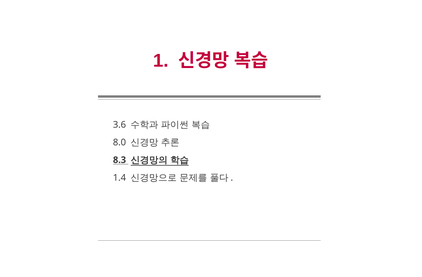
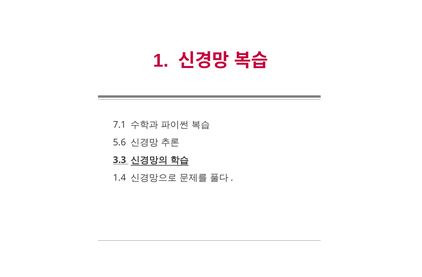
3.6: 3.6 -> 7.1 (119, 125)
8.0: 8.0 -> 5.6 (119, 142)
8.3: 8.3 -> 3.3 (120, 160)
